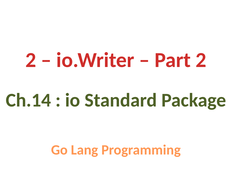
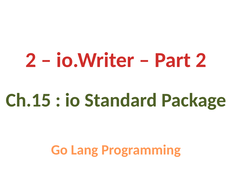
Ch.14: Ch.14 -> Ch.15 (28, 100)
